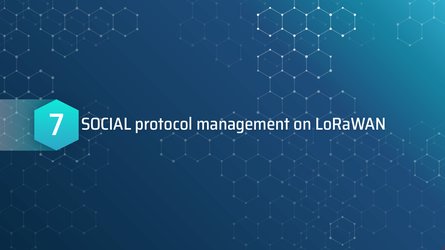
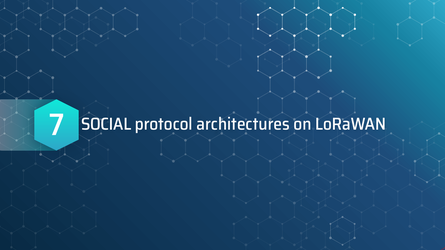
management: management -> architectures (243, 124)
